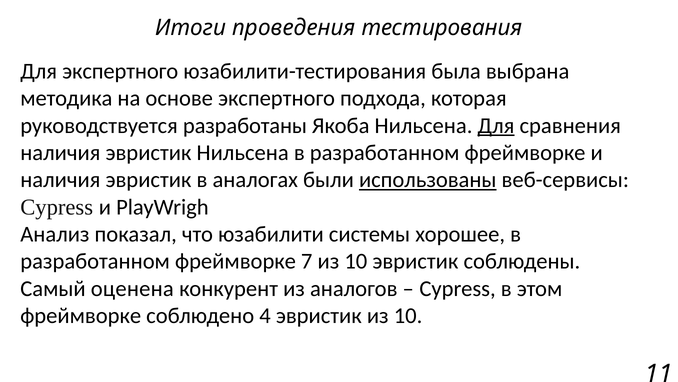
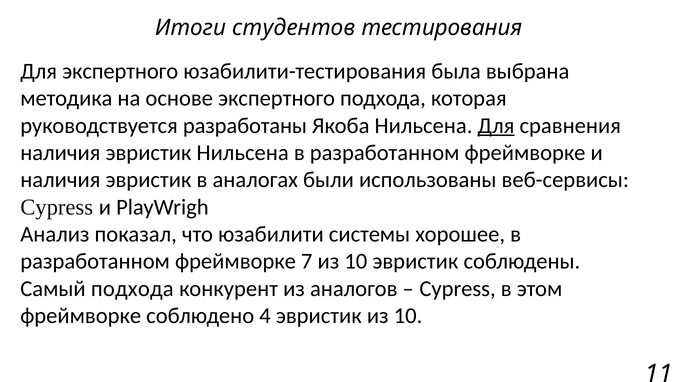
проведения: проведения -> студентов (294, 28)
использованы underline: present -> none (428, 180)
Самый оценена: оценена -> подхода (132, 288)
